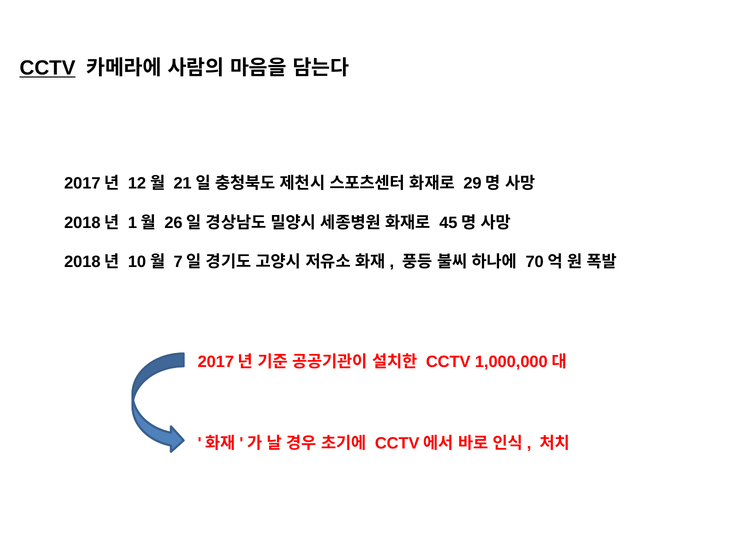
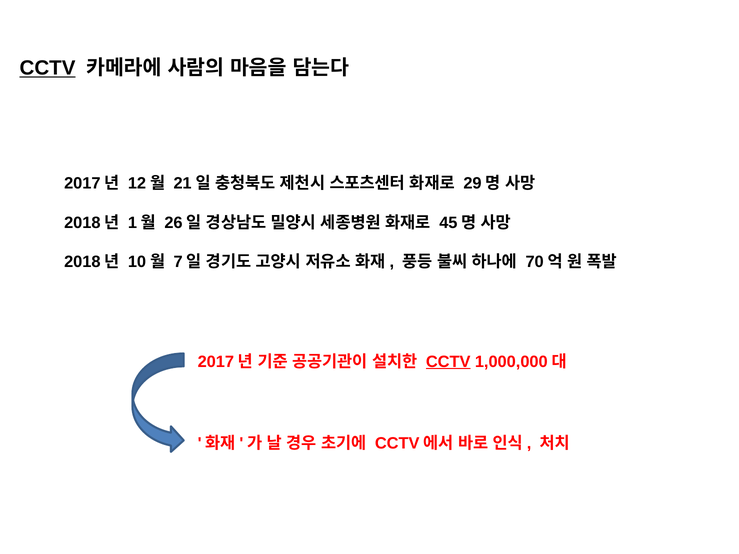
CCTV underline: none -> present (448, 362)
